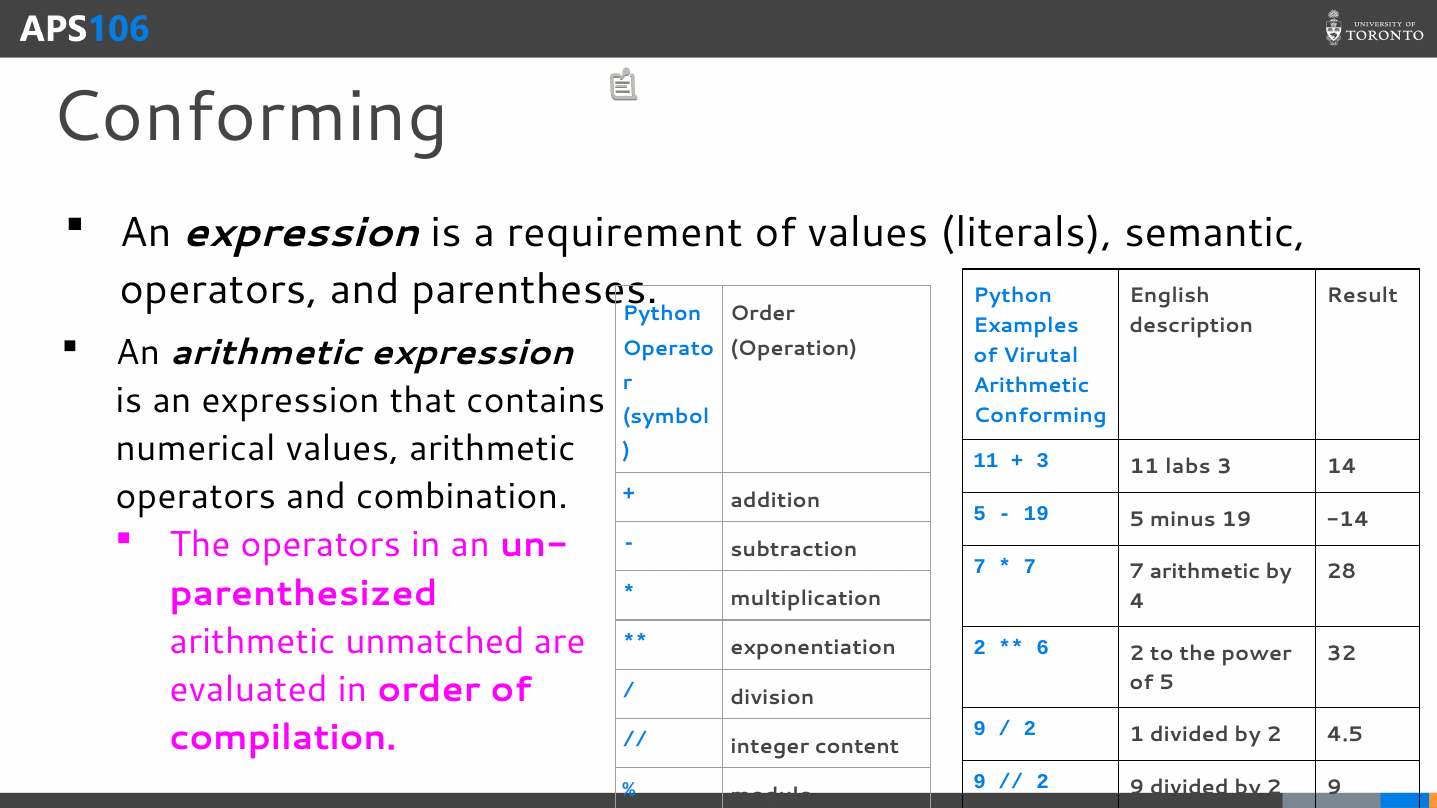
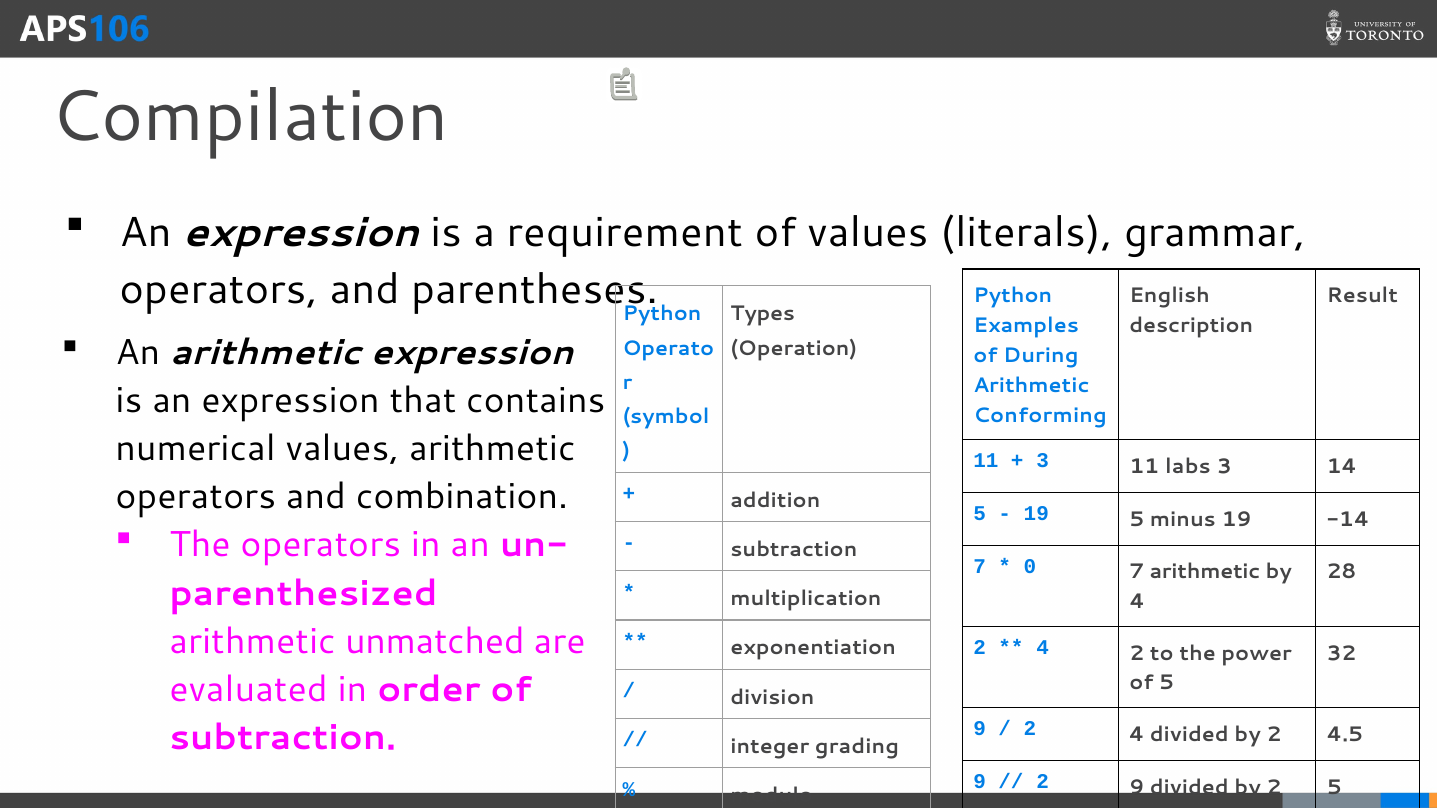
Conforming: Conforming -> Compilation (250, 117)
semantic: semantic -> grammar (1215, 232)
Order: Order -> Types (763, 314)
Virutal: Virutal -> During (1041, 356)
7: 7 -> 0 (1030, 567)
6: 6 -> 4 (1043, 648)
1: 1 -> 4 (1137, 735)
compilation: compilation -> subtraction (283, 737)
content: content -> grading (857, 747)
by 2 9: 9 -> 5 (1334, 787)
